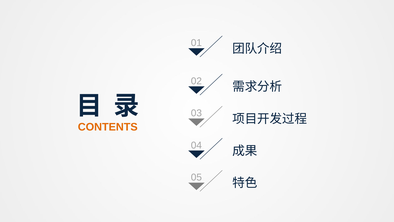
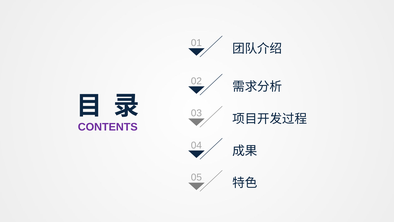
CONTENTS colour: orange -> purple (108, 127)
